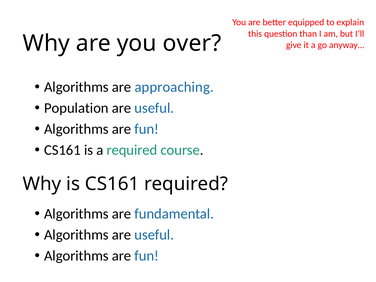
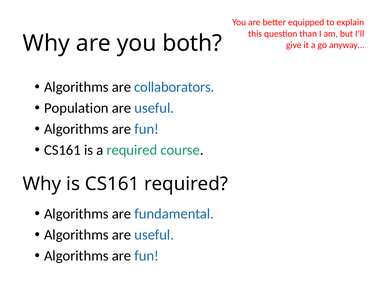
over: over -> both (192, 43)
approaching: approaching -> collaborators (174, 87)
